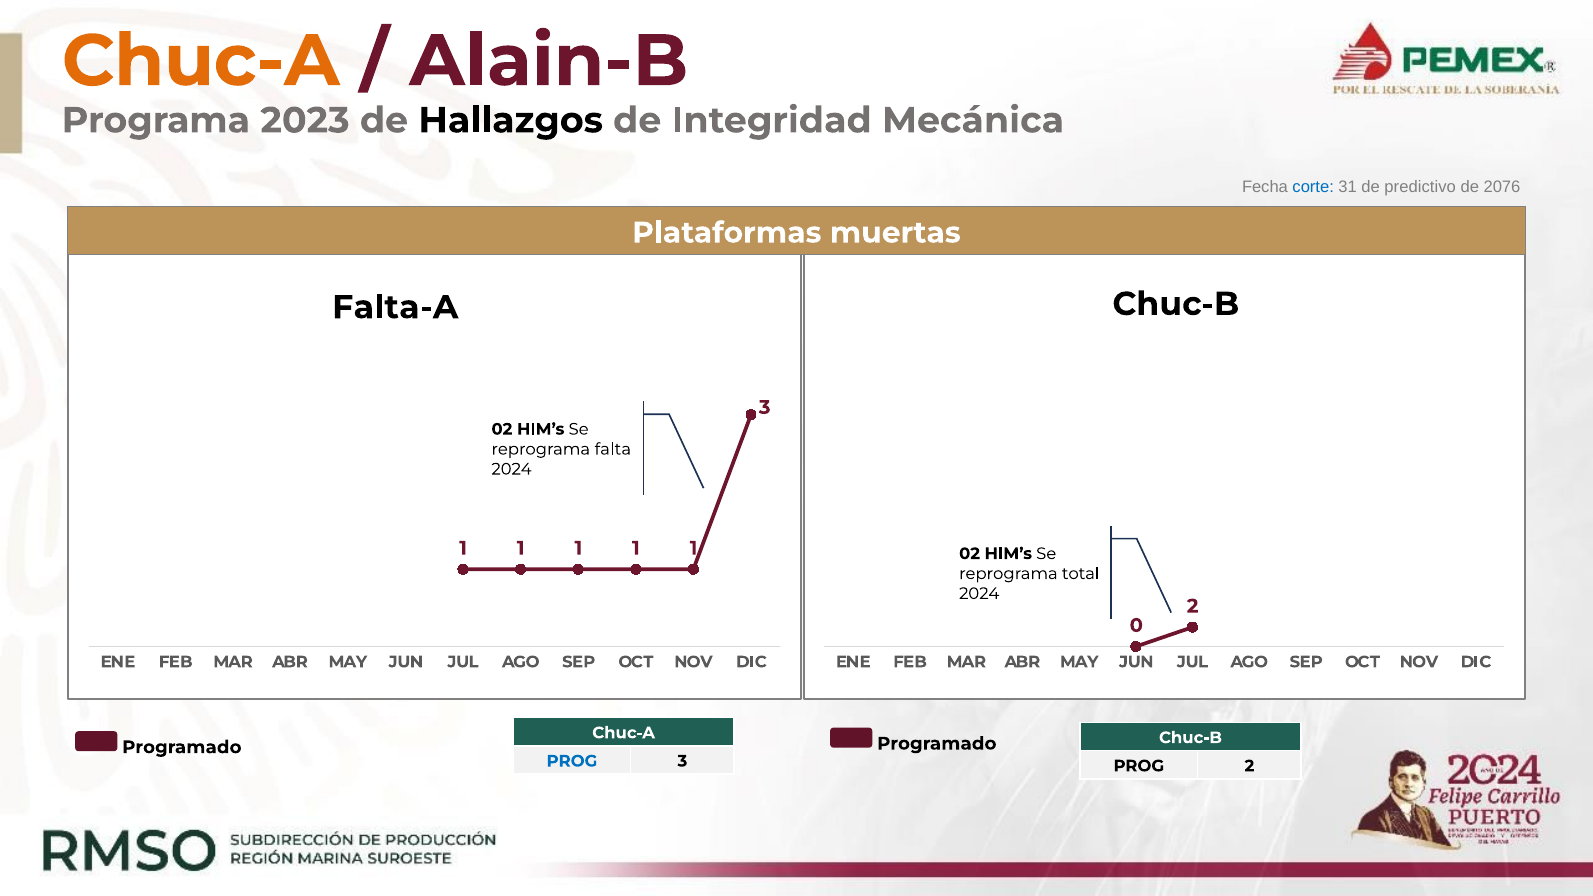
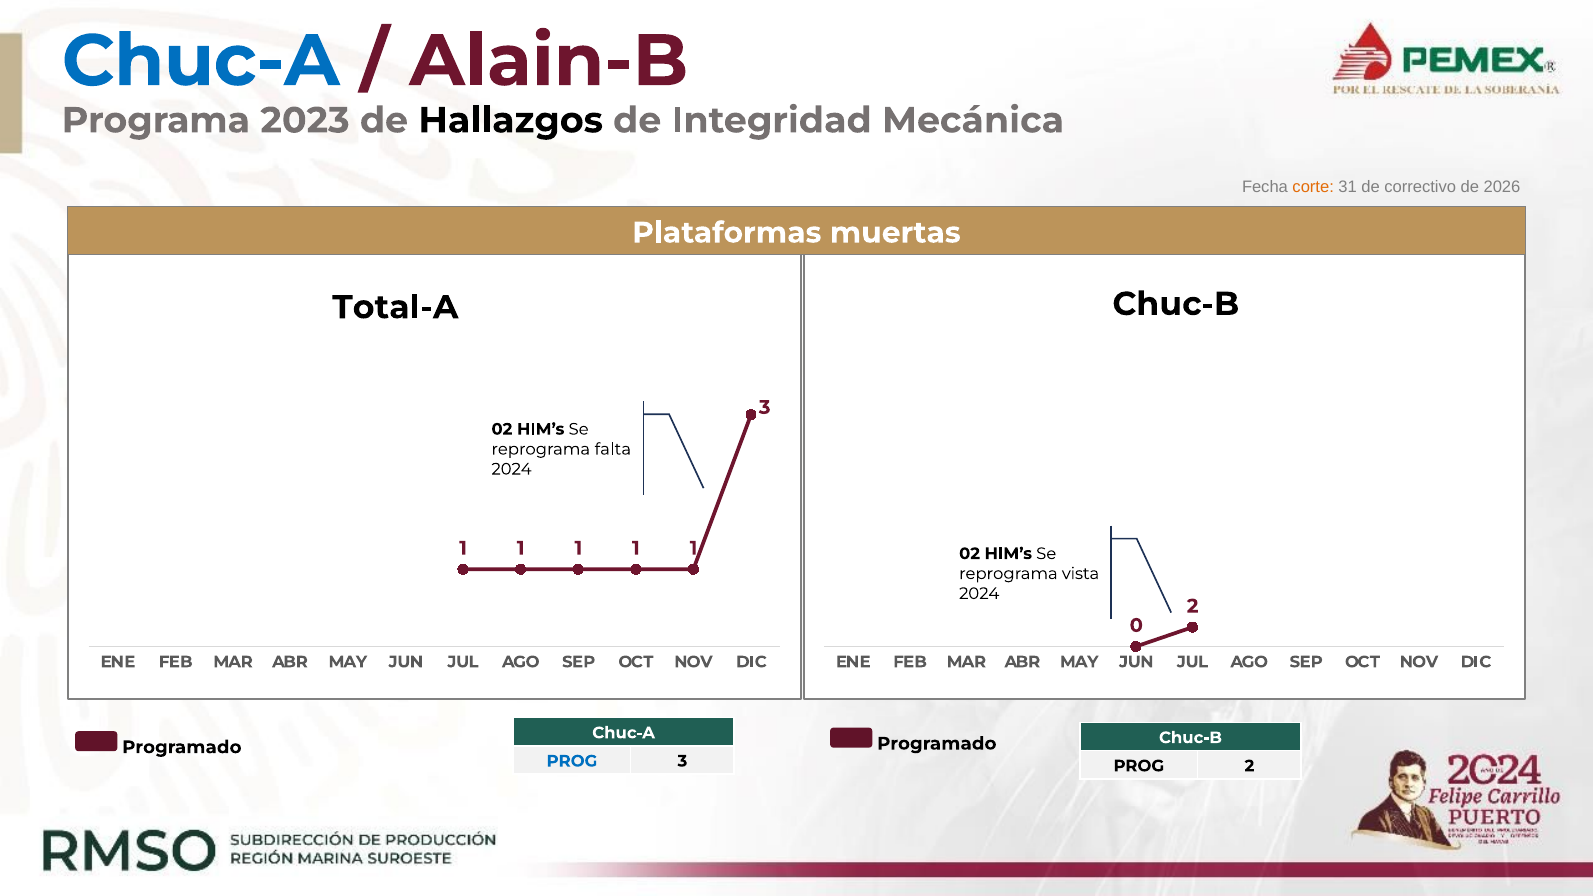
Chuc-A colour: orange -> blue (201, 61)
corte colour: blue -> orange (1313, 187)
predictivo: predictivo -> correctivo (1420, 187)
2076: 2076 -> 2026 (1502, 187)
Falta-A: Falta-A -> Total-A (395, 307)
total: total -> vista (1081, 574)
